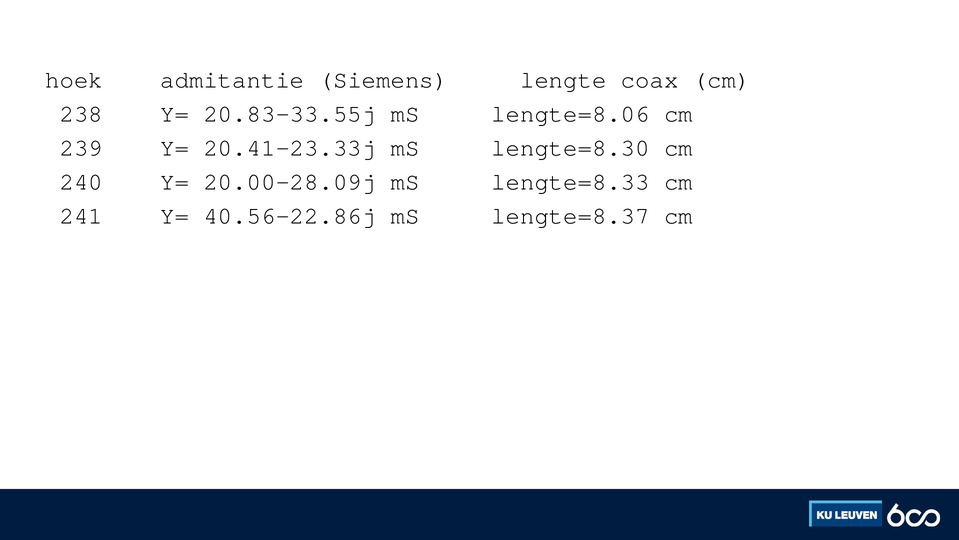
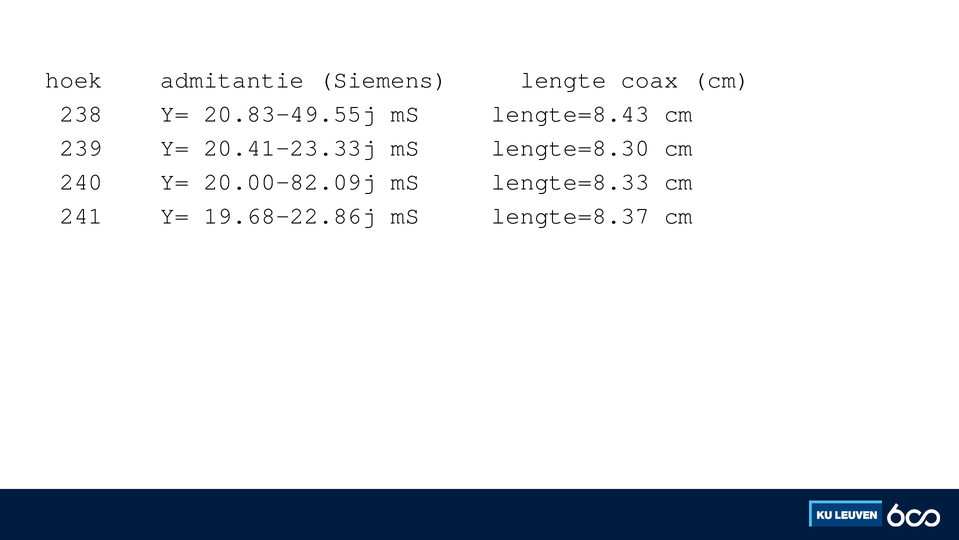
20.83-33.55j: 20.83-33.55j -> 20.83-49.55j (290, 114)
lengte=8.06: lengte=8.06 -> lengte=8.43 (571, 114)
20.00-28.09j: 20.00-28.09j -> 20.00-82.09j (290, 182)
40.56-22.86j: 40.56-22.86j -> 19.68-22.86j (290, 216)
